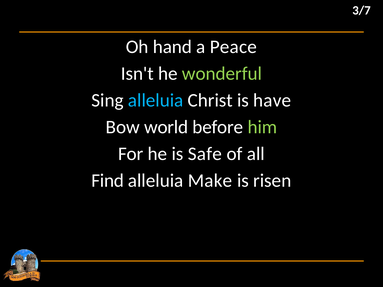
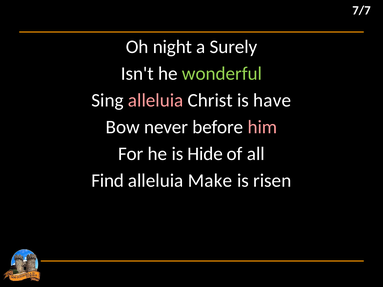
3/7: 3/7 -> 7/7 (361, 10)
hand: hand -> night (172, 47)
Peace: Peace -> Surely (233, 47)
alleluia colour: light blue -> pink (156, 100)
world: world -> never (166, 127)
him colour: light green -> pink (262, 127)
Safe: Safe -> Hide (205, 154)
